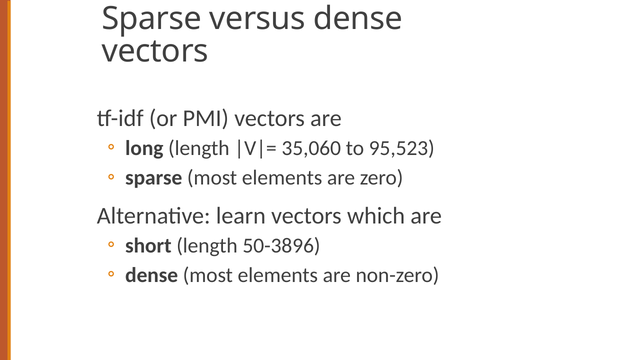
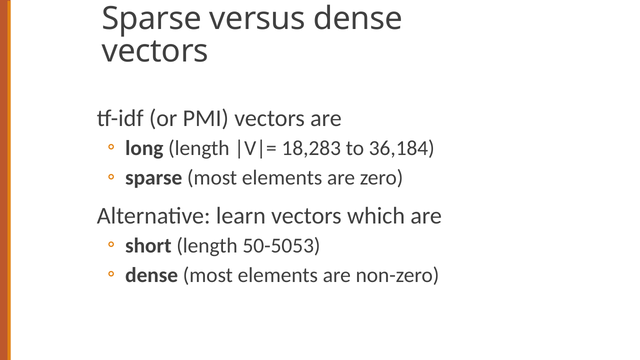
35,060: 35,060 -> 18,283 (311, 148)
95,523: 95,523 -> 36,184 (402, 148)
50-3896: 50-3896 -> 50-5053 (281, 246)
